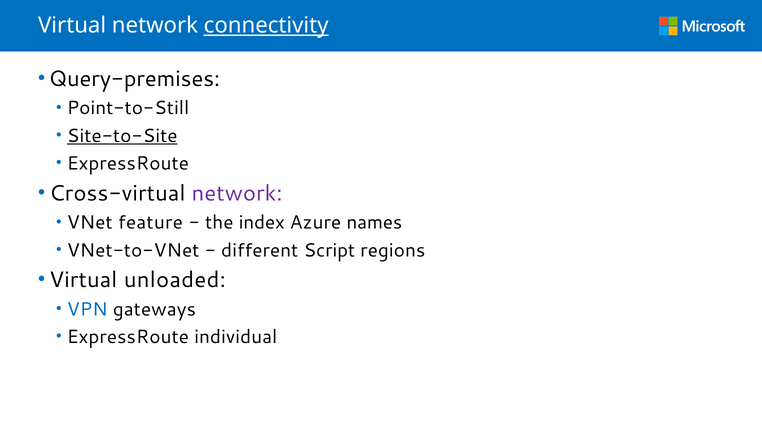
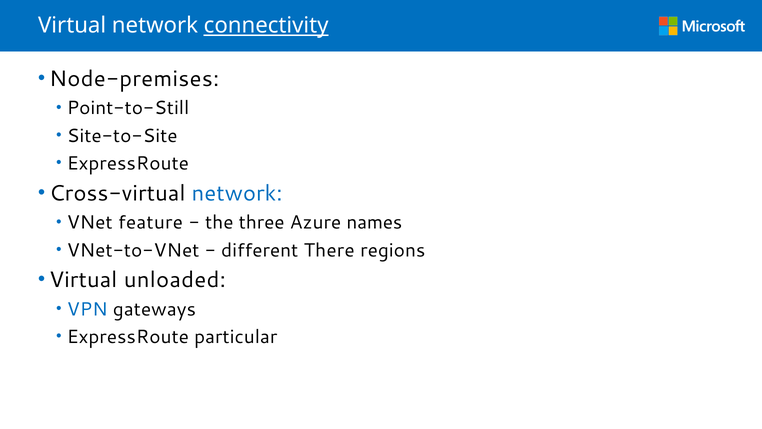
Query-premises: Query-premises -> Node-premises (134, 79)
Site-to-Site underline: present -> none (122, 136)
network colour: purple -> blue (237, 193)
index: index -> three (262, 222)
Script: Script -> There (329, 250)
individual: individual -> particular (236, 337)
